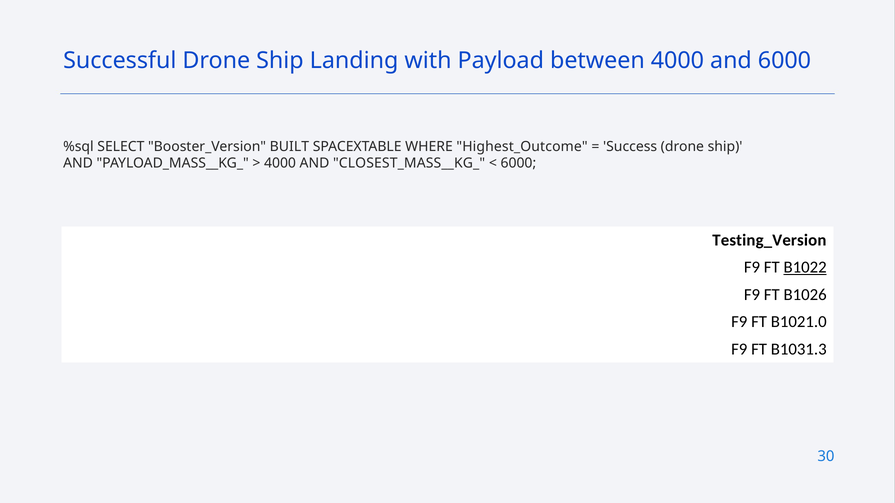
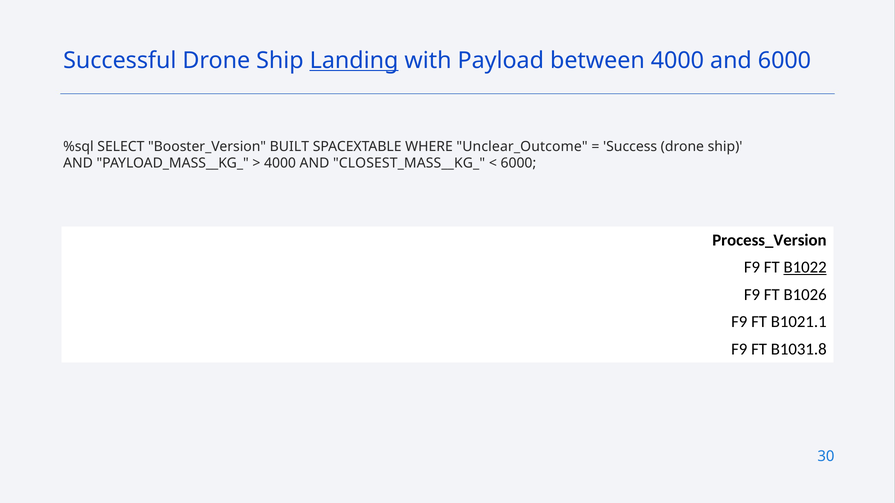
Landing underline: none -> present (354, 61)
Highest_Outcome: Highest_Outcome -> Unclear_Outcome (522, 147)
Testing_Version: Testing_Version -> Process_Version (769, 240)
B1021.0: B1021.0 -> B1021.1 (799, 322)
B1031.3: B1031.3 -> B1031.8 (799, 349)
